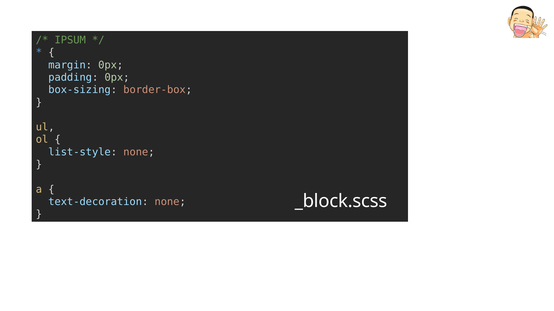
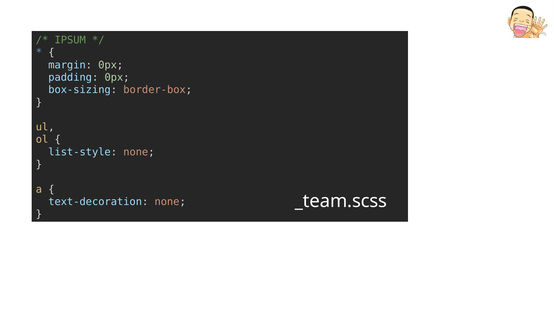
_block.scss: _block.scss -> _team.scss (341, 201)
